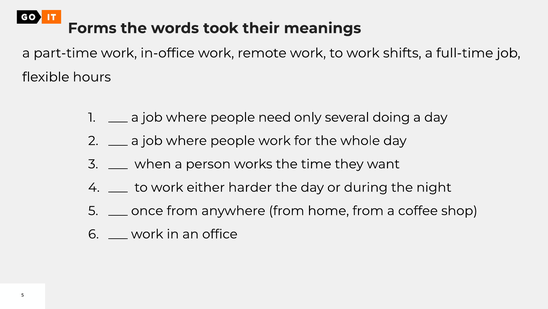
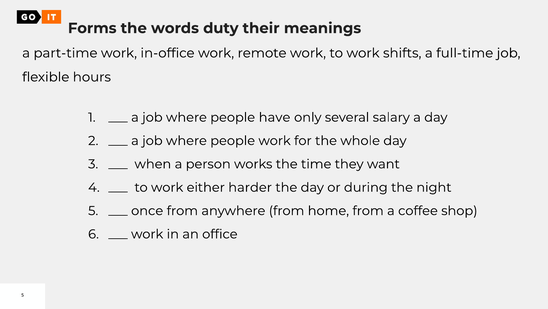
took: took -> duty (221, 28)
need: need -> have (275, 117)
doing: doing -> salary (391, 117)
